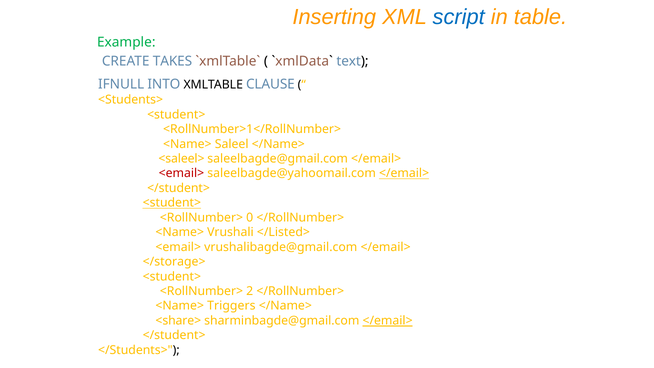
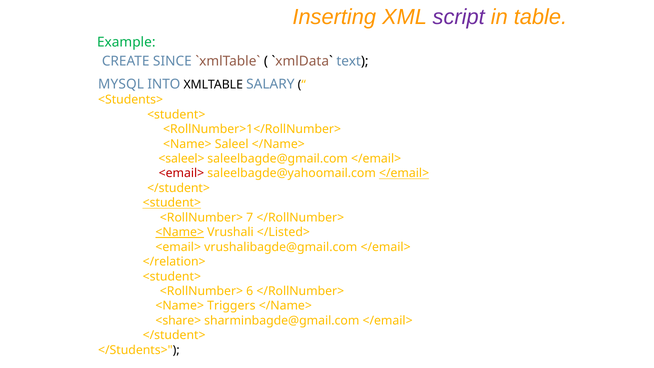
script colour: blue -> purple (459, 17)
TAKES: TAKES -> SINCE (172, 61)
IFNULL: IFNULL -> MYSQL (121, 84)
CLAUSE: CLAUSE -> SALARY (270, 84)
0: 0 -> 7 (250, 218)
<Name> underline: none -> present (180, 232)
</storage>: </storage> -> </relation> (174, 262)
2: 2 -> 6 (250, 291)
</email> underline: present -> none (388, 321)
